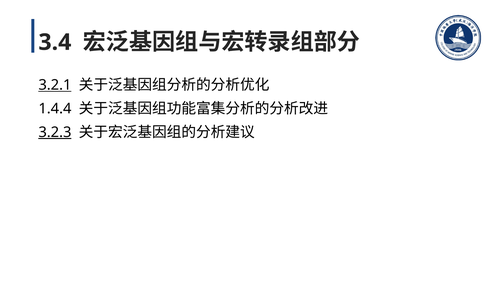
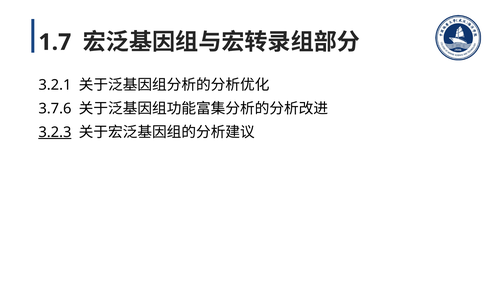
3.4: 3.4 -> 1.7 (55, 42)
3.2.1 underline: present -> none (55, 85)
1.4.4: 1.4.4 -> 3.7.6 (55, 109)
